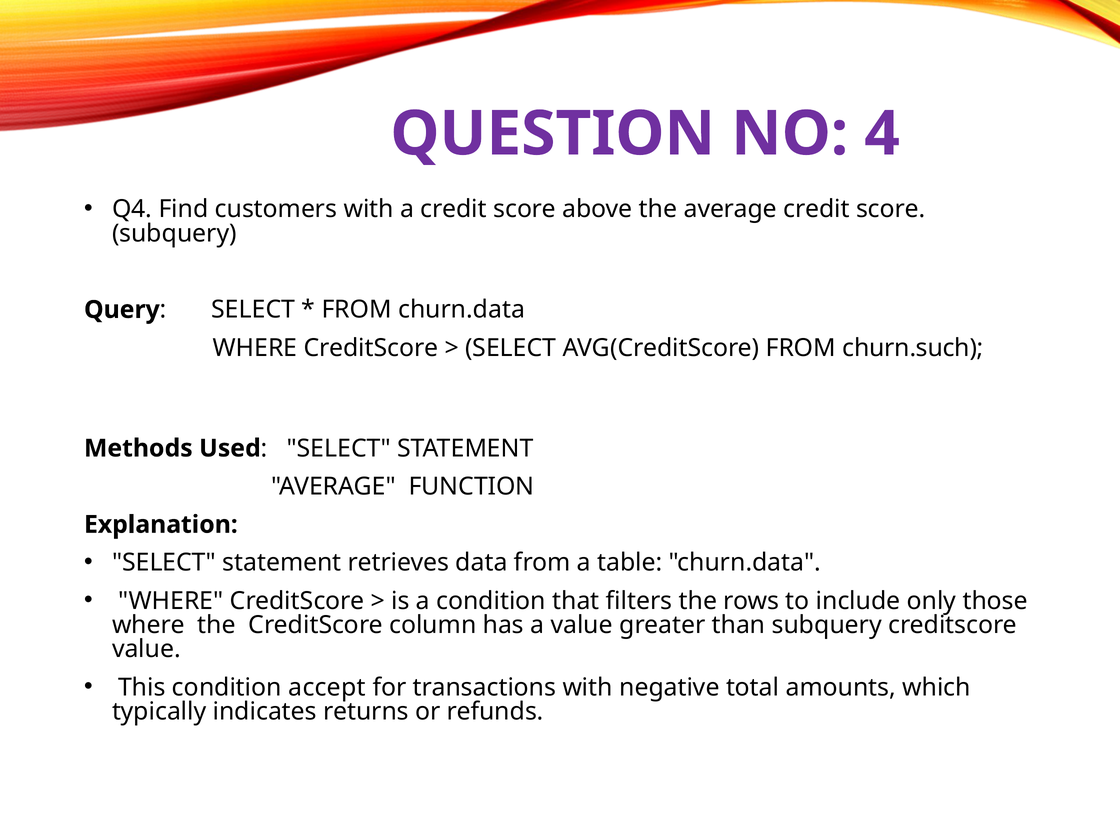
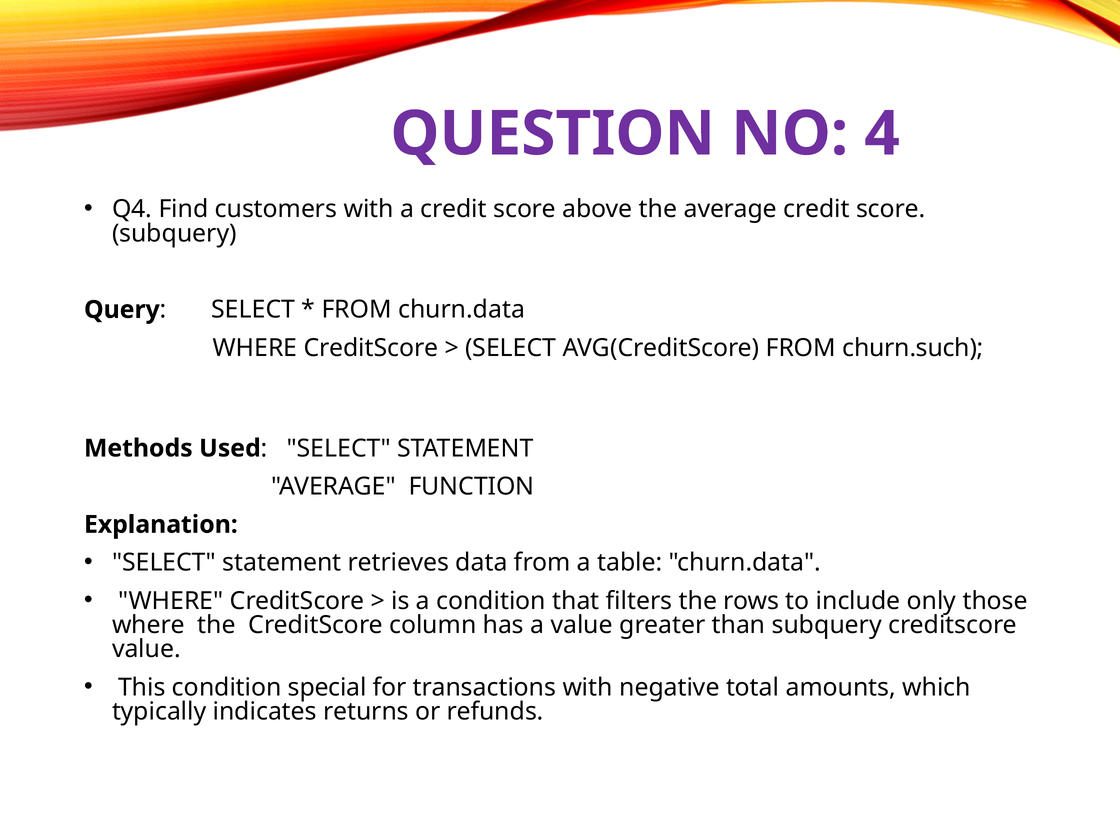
accept: accept -> special (327, 687)
